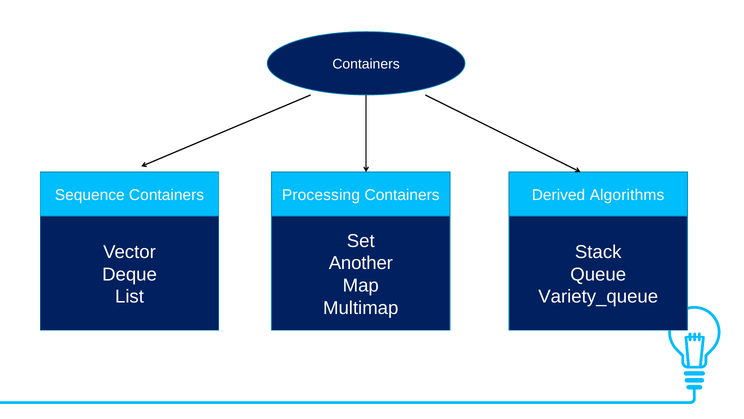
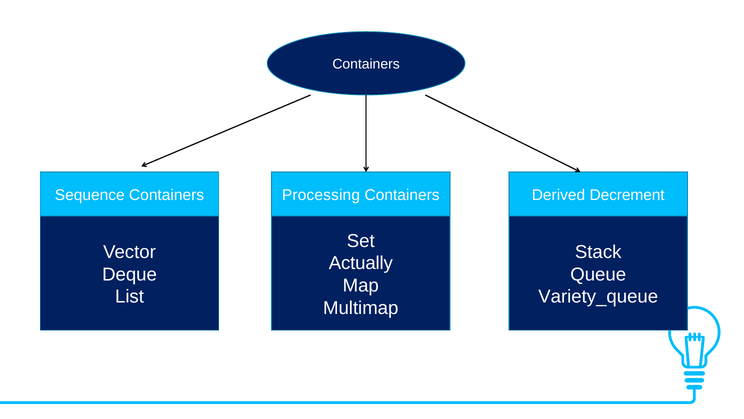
Algorithms: Algorithms -> Decrement (627, 195)
Another: Another -> Actually (361, 263)
